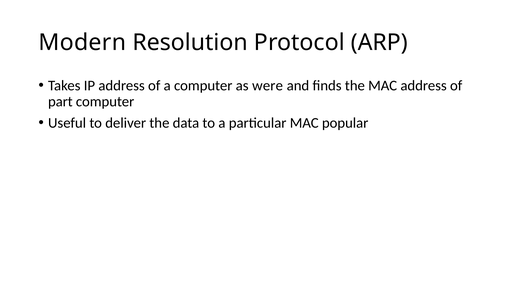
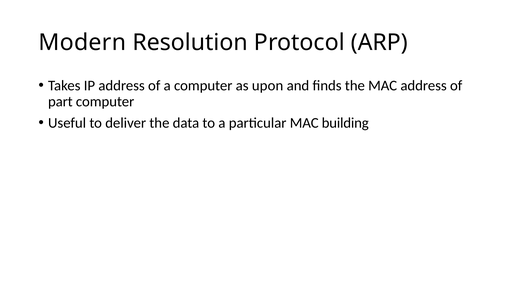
were: were -> upon (268, 86)
popular: popular -> building (345, 123)
